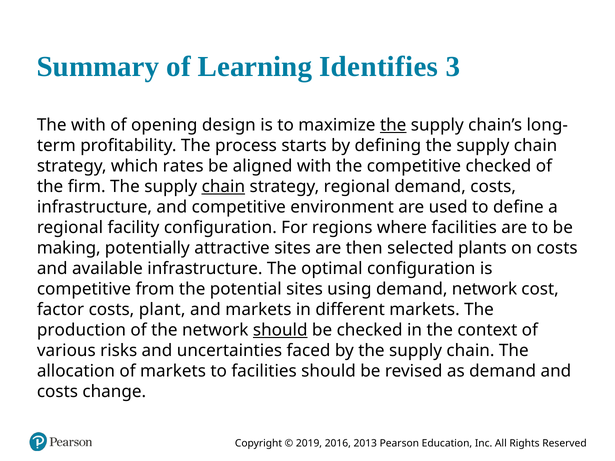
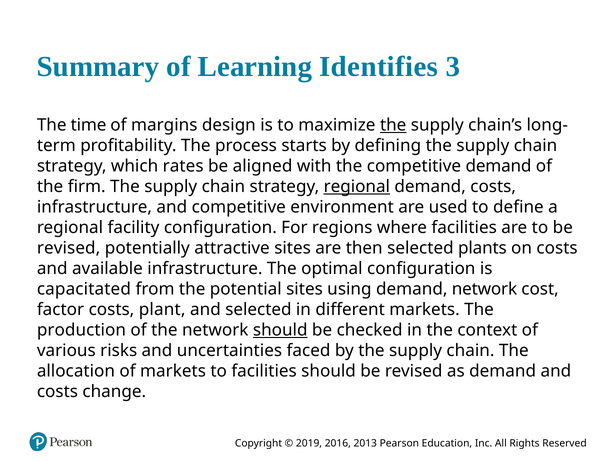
The with: with -> time (89, 125)
opening: opening -> margins (164, 125)
competitive checked: checked -> demand (499, 166)
chain underline: present -> none (223, 187)
regional underline: none -> present (357, 187)
making: making -> revised (69, 248)
competitive: competitive -> capacitated (84, 289)
and markets: markets -> selected (258, 310)
